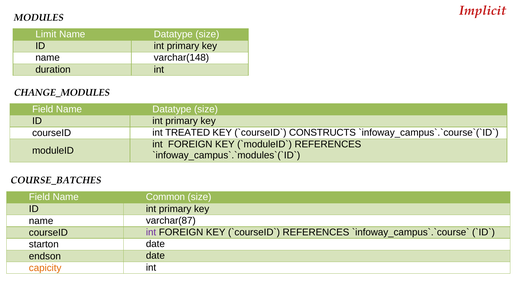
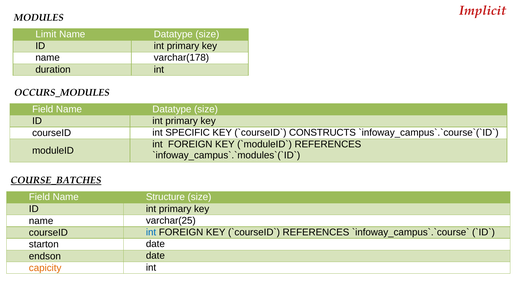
varchar(148: varchar(148 -> varchar(178 (181, 58)
CHANGE_MODULES: CHANGE_MODULES -> OCCURS_MODULES (62, 92)
TREATED: TREATED -> SPECIFIC (188, 132)
COURSE_BATCHES underline: none -> present (56, 180)
Common: Common -> Structure (165, 197)
varchar(87: varchar(87 -> varchar(25 (171, 220)
int colour: purple -> blue (151, 232)
